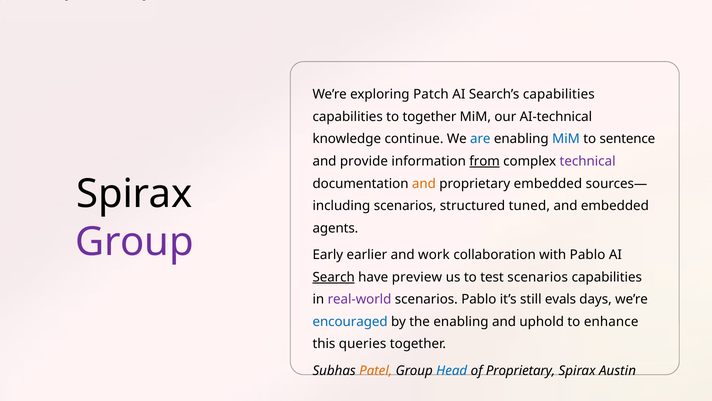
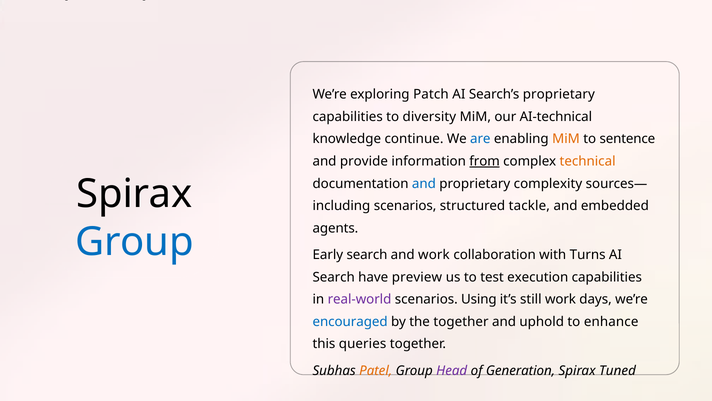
Search’s capabilities: capabilities -> proprietary (559, 94)
to together: together -> diversity (429, 117)
MiM colour: blue -> orange (566, 139)
technical colour: purple -> orange (588, 161)
and colour: orange -> blue (424, 183)
proprietary embedded: embedded -> complexity (548, 183)
tuned: tuned -> tackle (529, 206)
Group colour: purple -> blue (134, 242)
Early earlier: earlier -> search (367, 255)
with Pablo: Pablo -> Turns (588, 255)
Search underline: present -> none (334, 277)
test scenarios: scenarios -> execution (538, 277)
scenarios Pablo: Pablo -> Using (479, 299)
still evals: evals -> work (561, 299)
the enabling: enabling -> together (461, 321)
Head colour: blue -> purple (452, 370)
of Proprietary: Proprietary -> Generation (521, 370)
Austin: Austin -> Tuned (617, 370)
